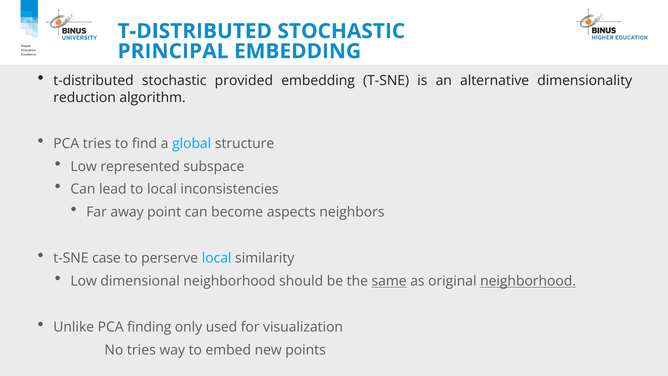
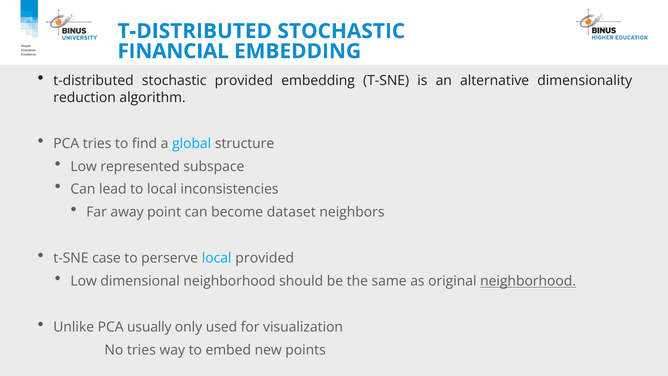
PRINCIPAL: PRINCIPAL -> FINANCIAL (173, 51)
aspects: aspects -> dataset (291, 212)
local similarity: similarity -> provided (265, 258)
same underline: present -> none (389, 281)
finding: finding -> usually (149, 327)
